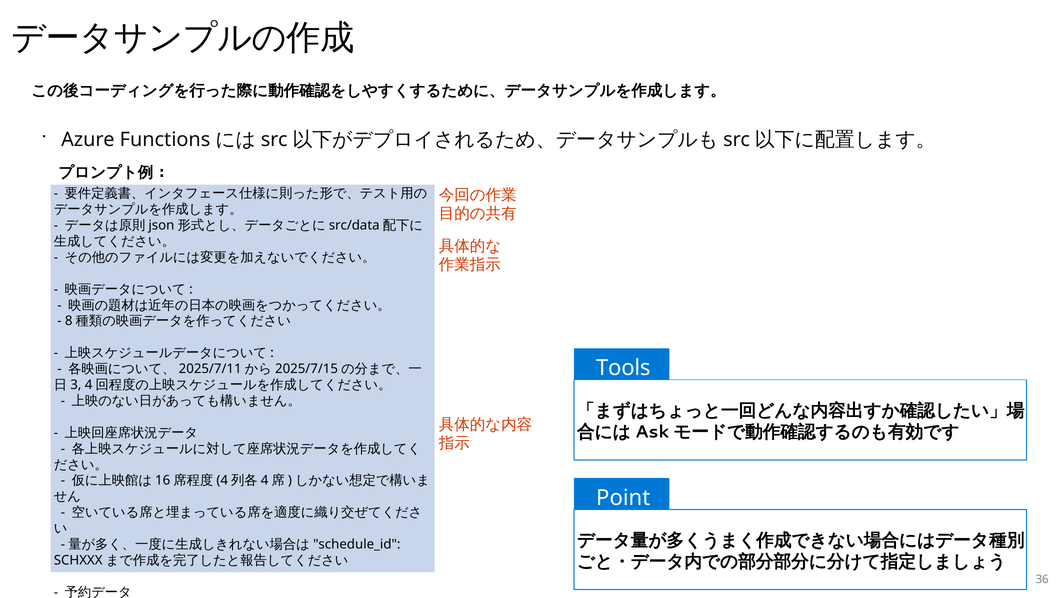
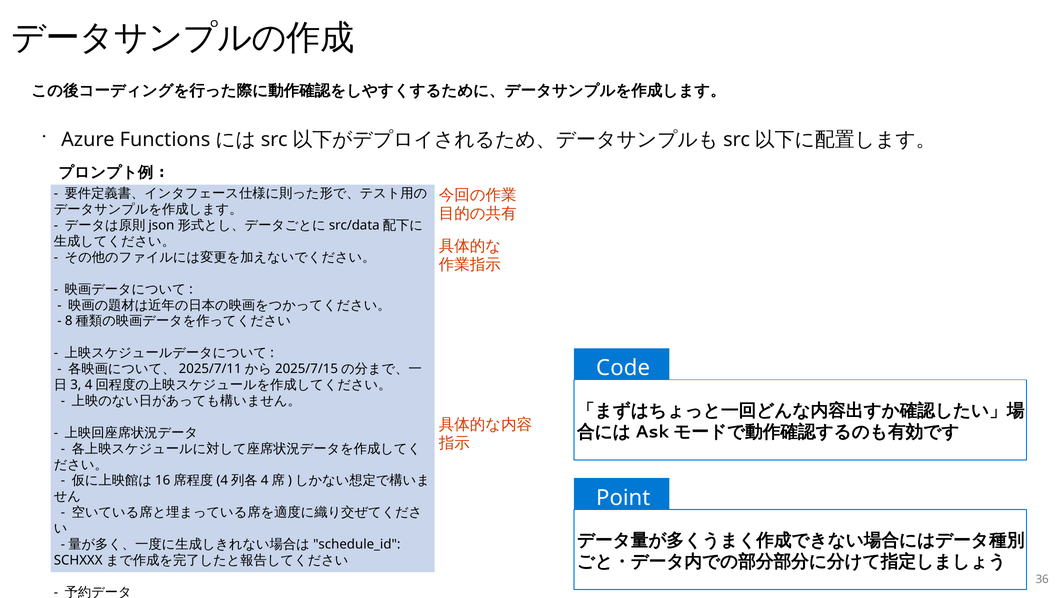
Tools: Tools -> Code (623, 368)
